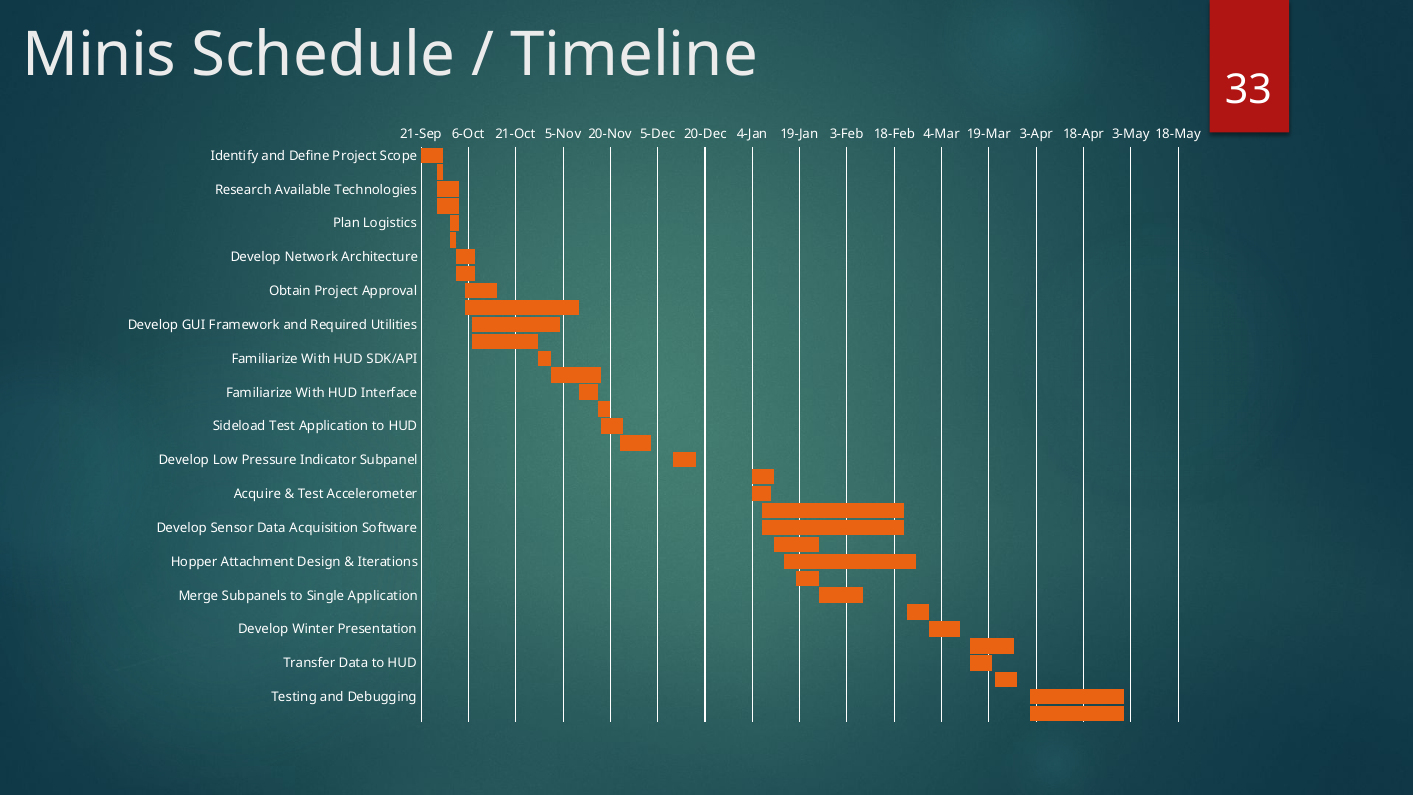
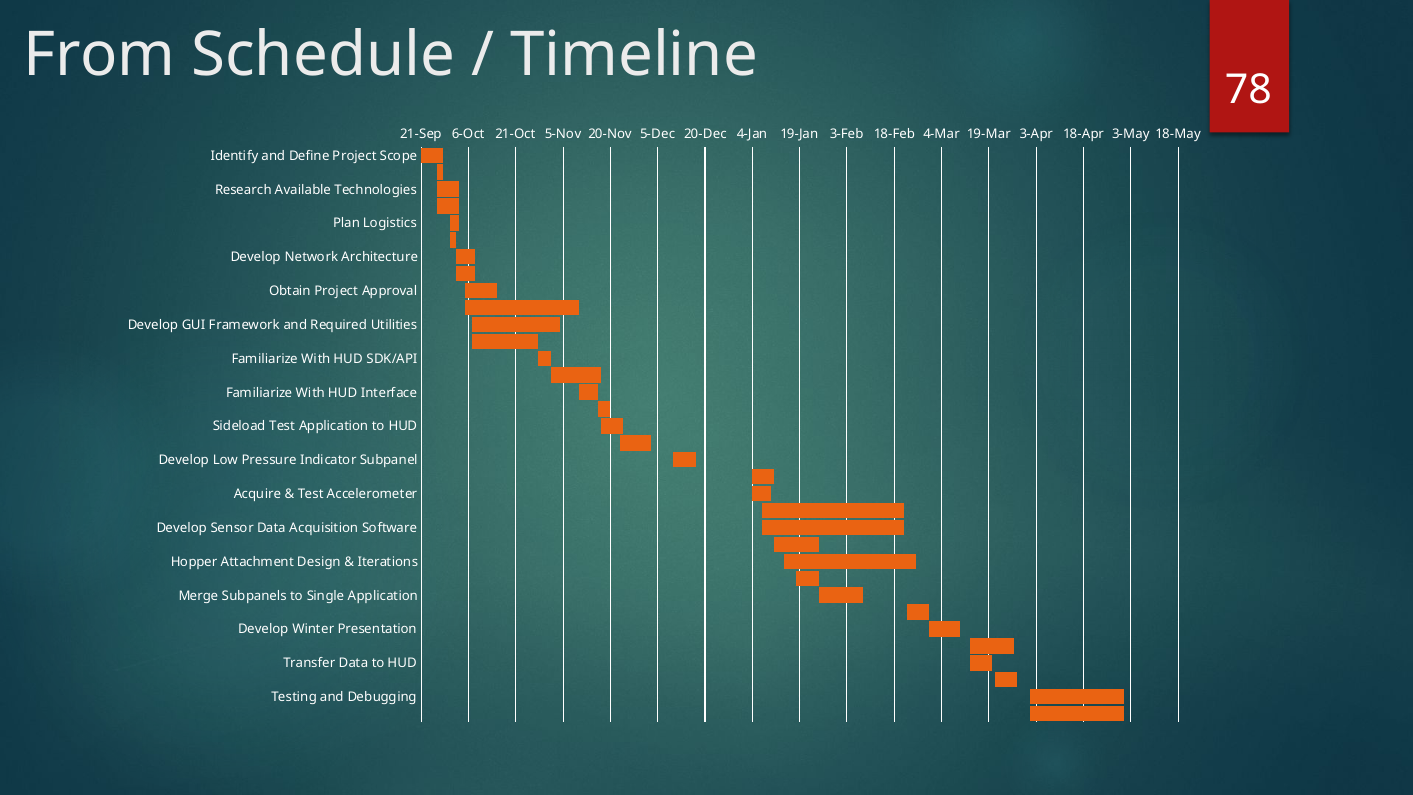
Minis: Minis -> From (99, 55)
33: 33 -> 78 (1248, 89)
